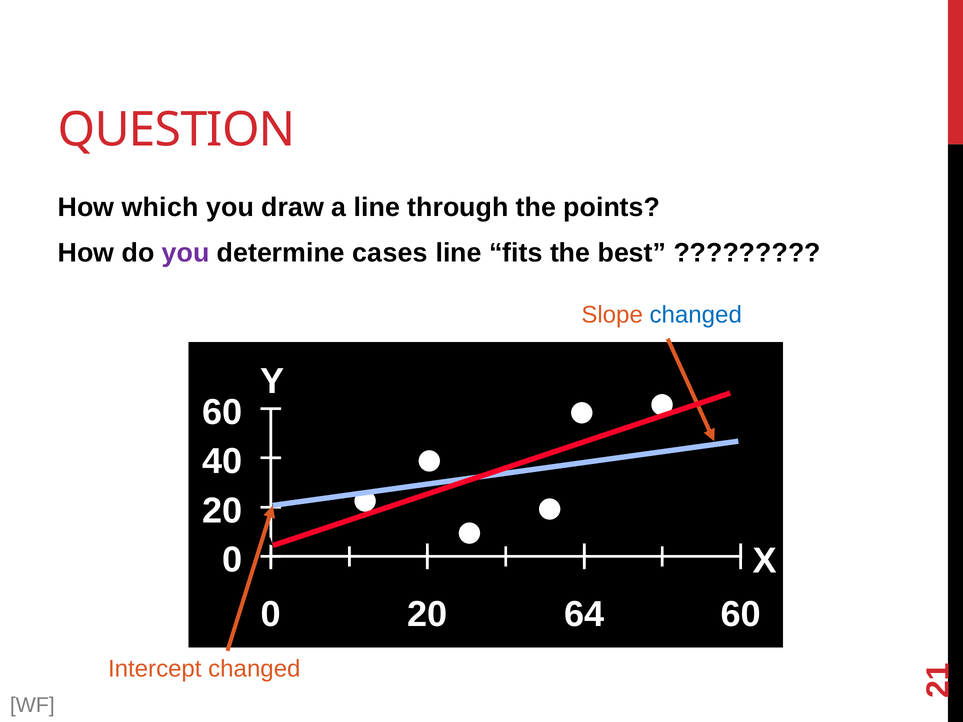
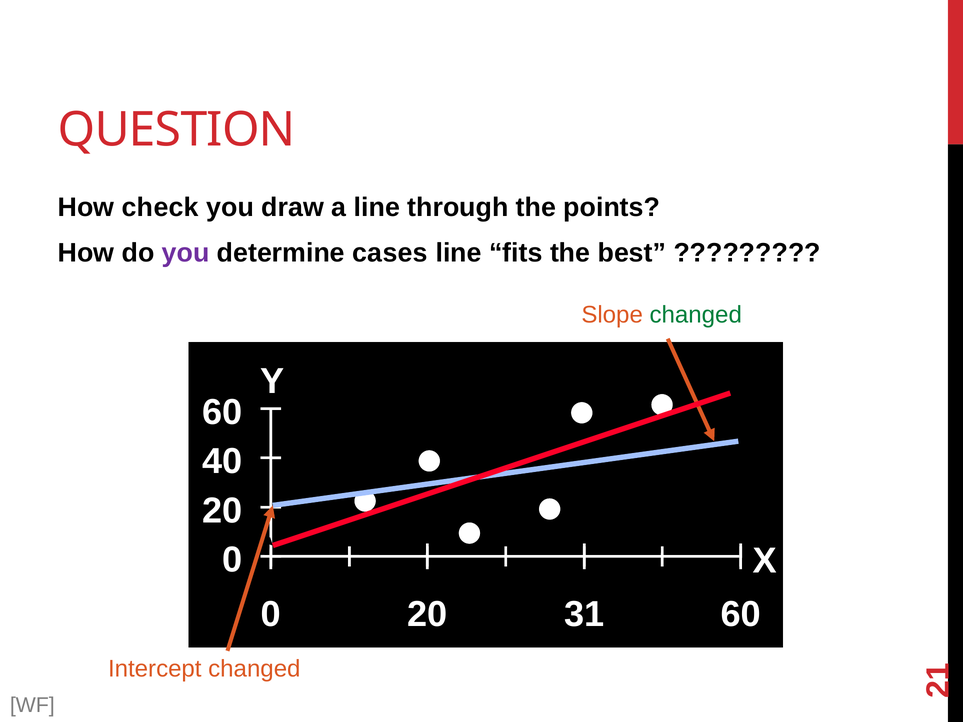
which: which -> check (160, 207)
changed colour: blue -> green (696, 315)
64: 64 -> 31 (584, 614)
